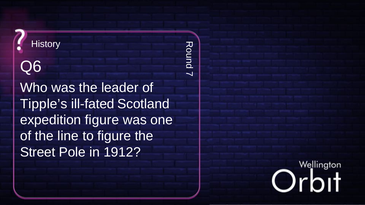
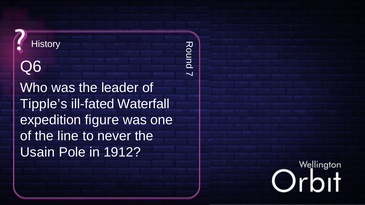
Scotland: Scotland -> Waterfall (144, 104)
to figure: figure -> never (114, 136)
Street: Street -> Usain (38, 152)
